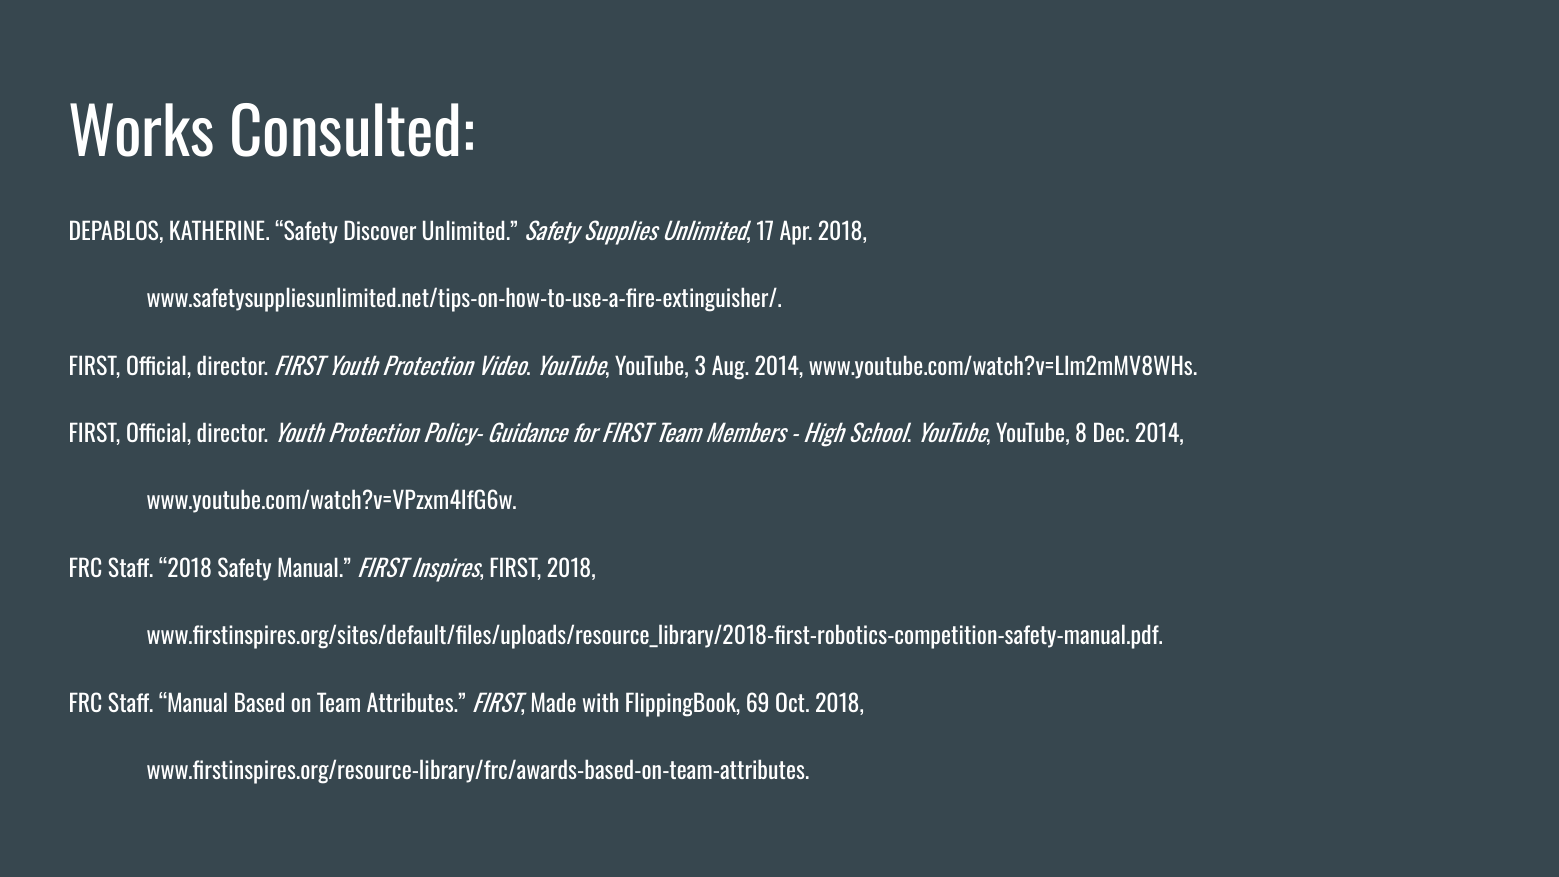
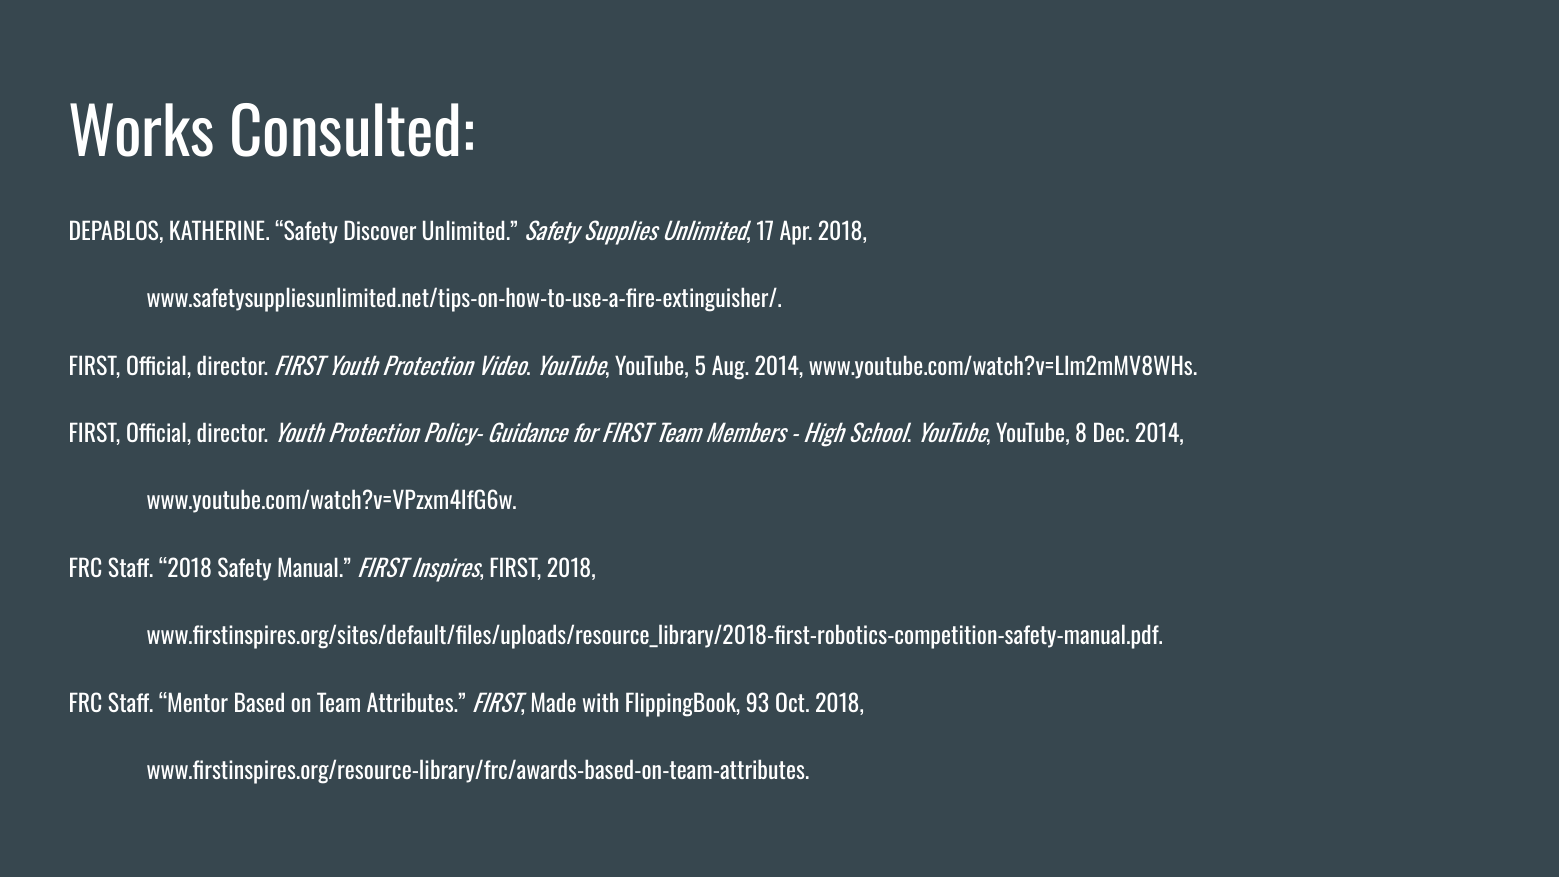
3: 3 -> 5 (700, 367)
Staff Manual: Manual -> Mentor (193, 704)
69: 69 -> 93 (758, 704)
